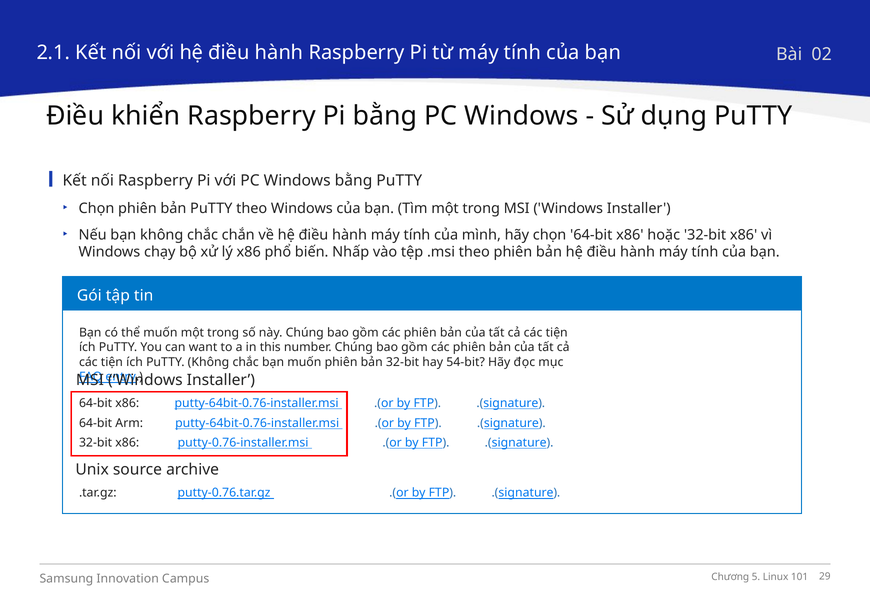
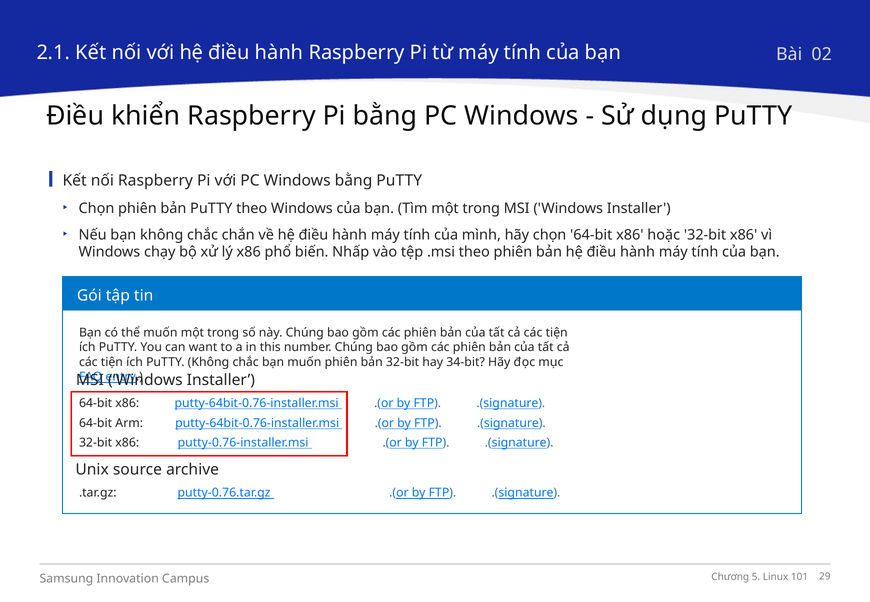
54-bit: 54-bit -> 34-bit (466, 362)
